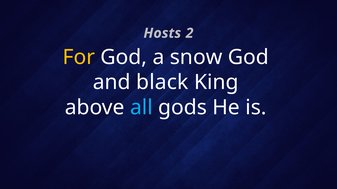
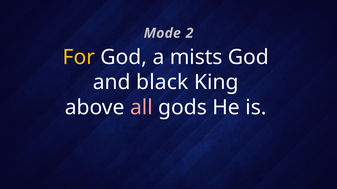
Hosts: Hosts -> Mode (162, 33)
snow: snow -> mists (196, 57)
all colour: light blue -> pink (141, 108)
